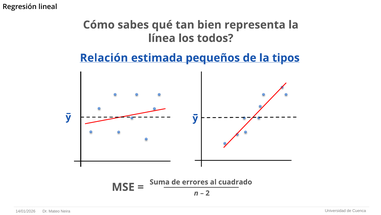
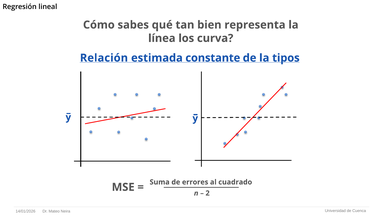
todos: todos -> curva (215, 38)
pequeños: pequeños -> constante (213, 58)
